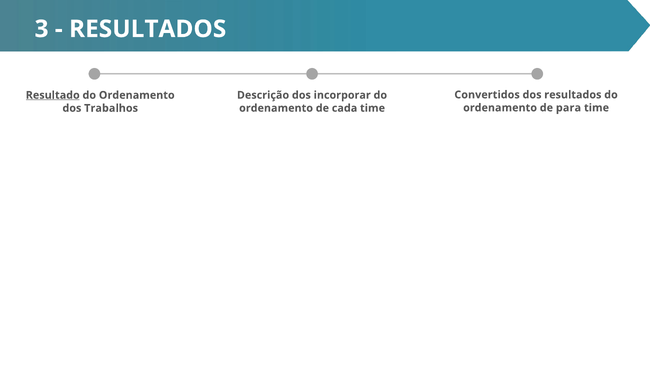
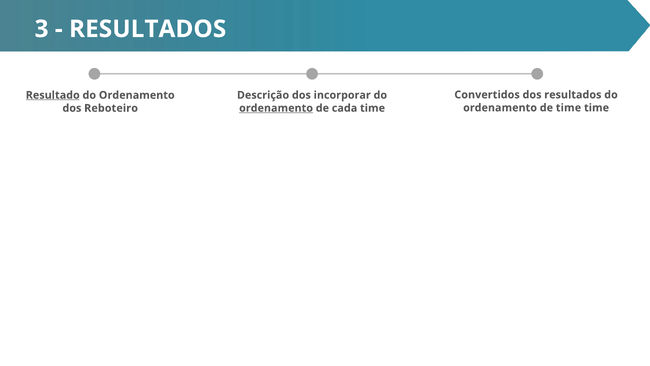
de para: para -> time (568, 108)
Trabalhos: Trabalhos -> Reboteiro (111, 108)
ordenamento underline: none -> present (276, 108)
